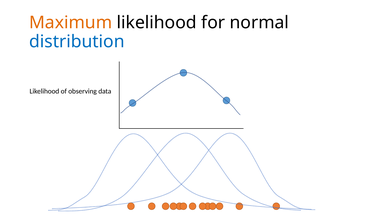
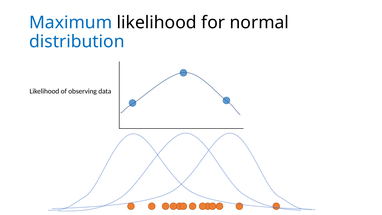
Maximum colour: orange -> blue (71, 23)
